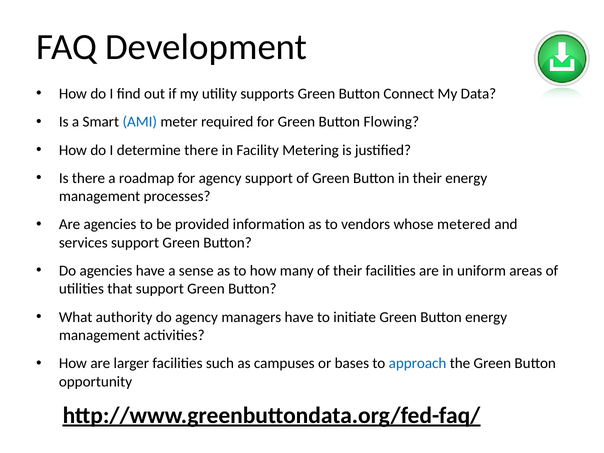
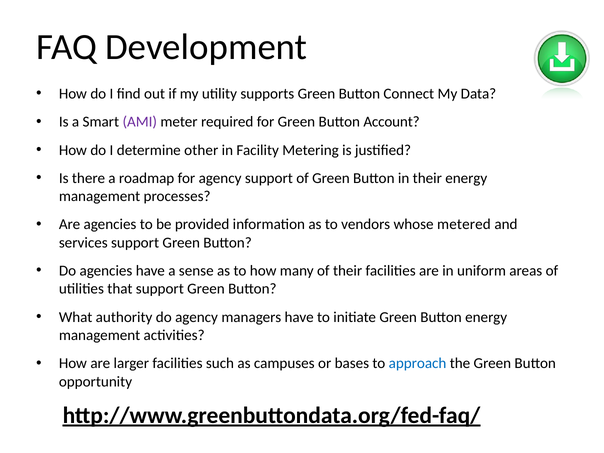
AMI colour: blue -> purple (140, 122)
Flowing: Flowing -> Account (392, 122)
determine there: there -> other (201, 150)
